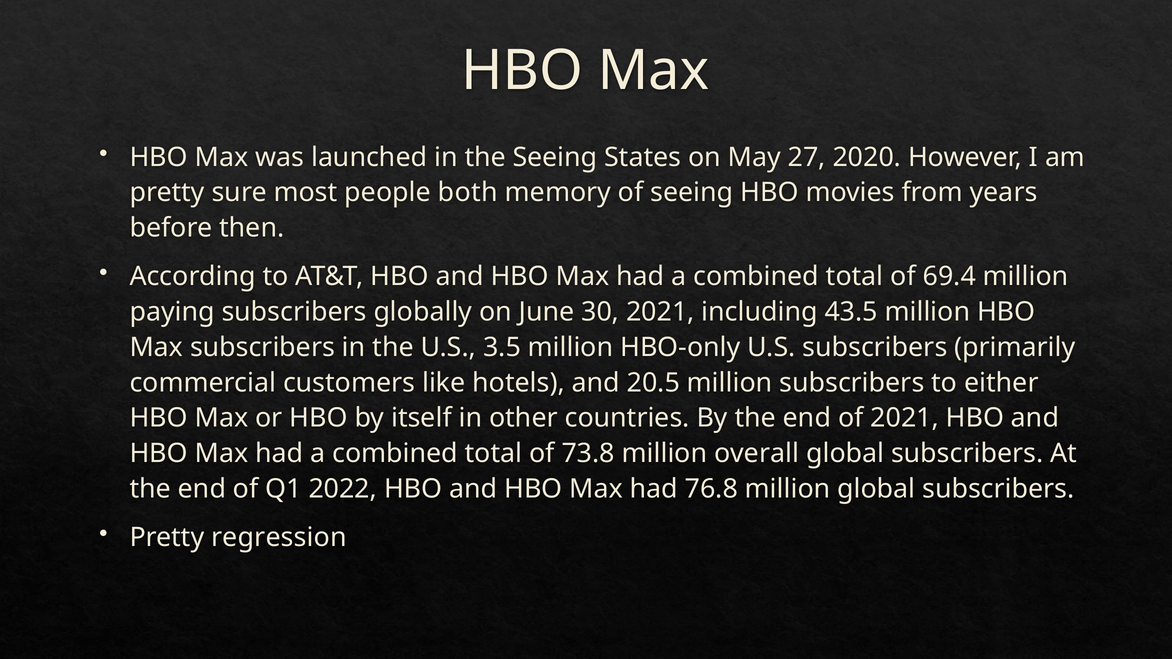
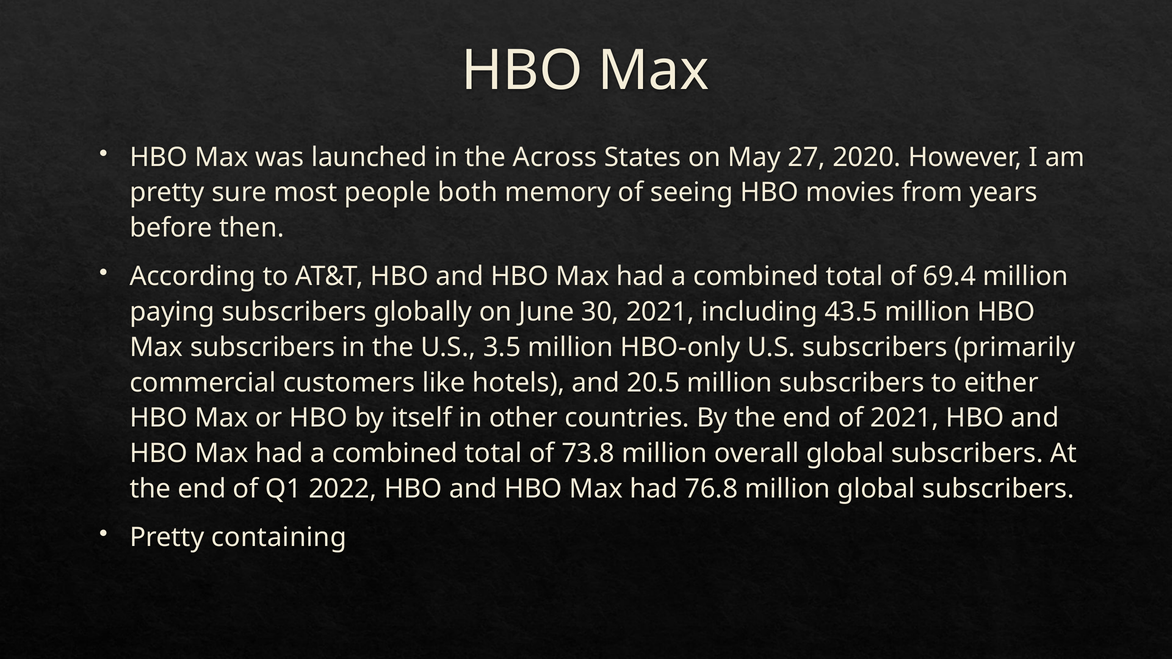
the Seeing: Seeing -> Across (555, 157)
regression: regression -> containing (279, 537)
